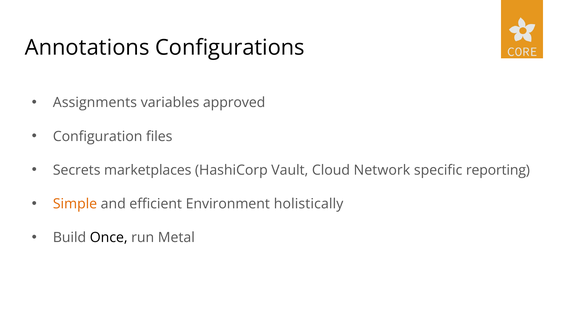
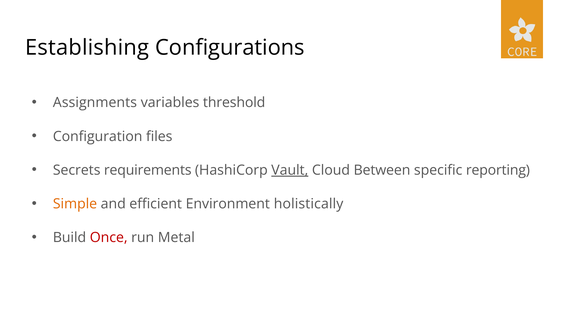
Annotations: Annotations -> Establishing (87, 48)
approved: approved -> threshold (234, 103)
marketplaces: marketplaces -> requirements (148, 170)
Vault underline: none -> present (290, 170)
Network: Network -> Between (382, 170)
Once colour: black -> red (109, 238)
